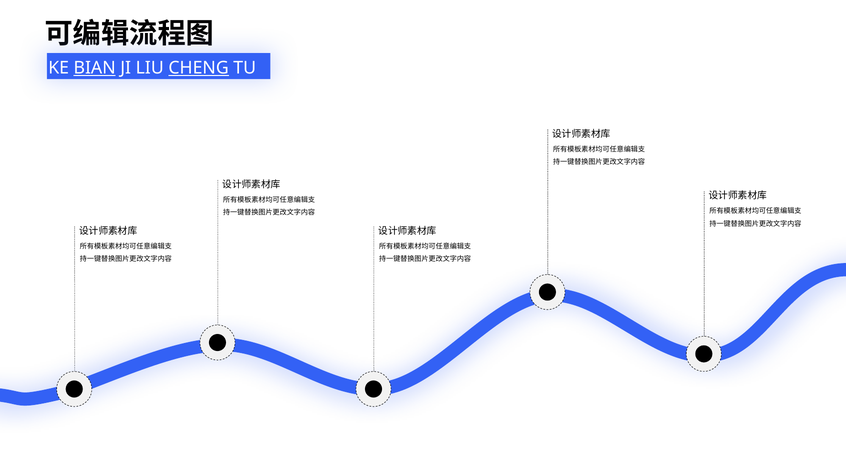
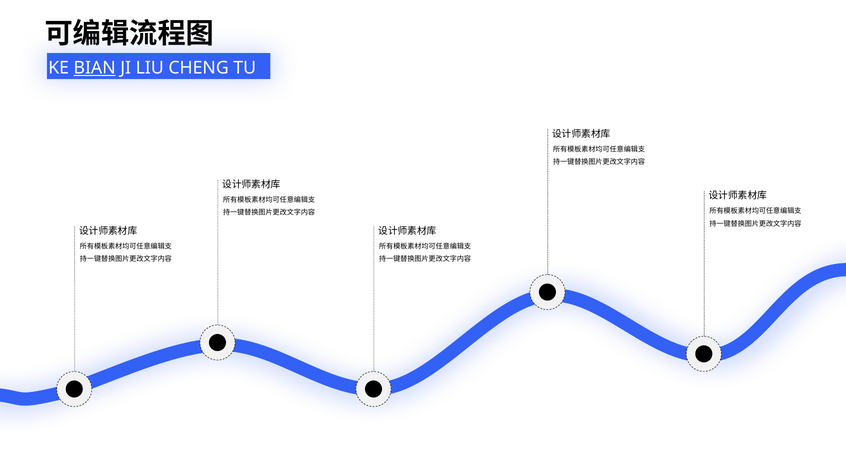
CHENG underline: present -> none (199, 68)
